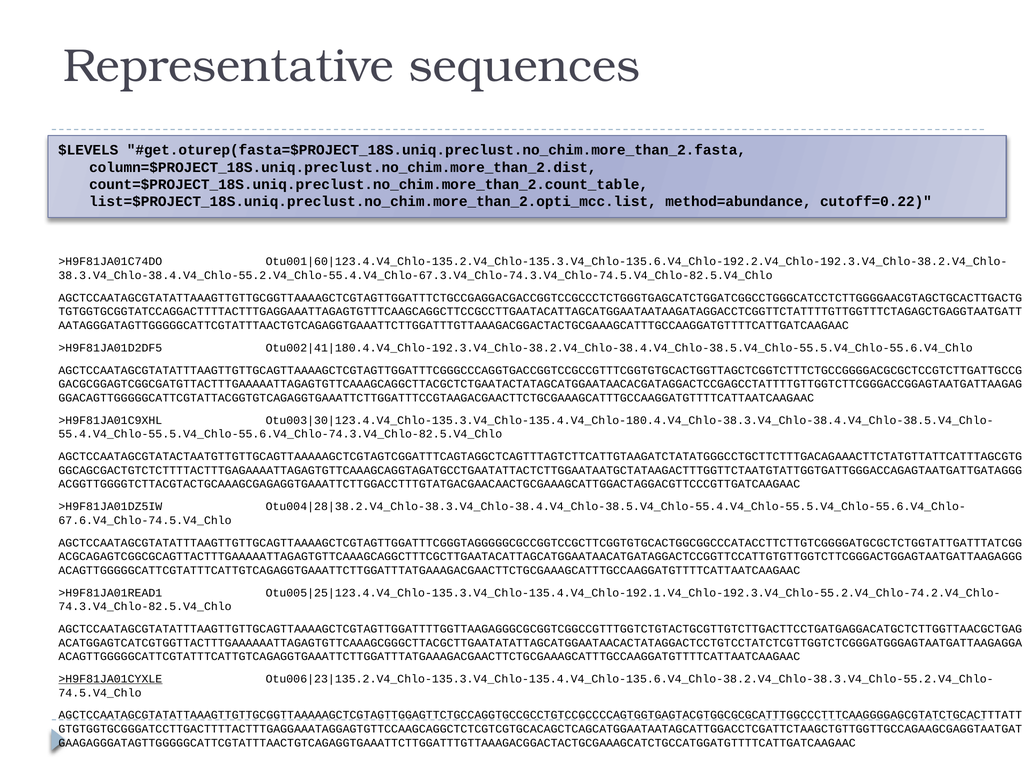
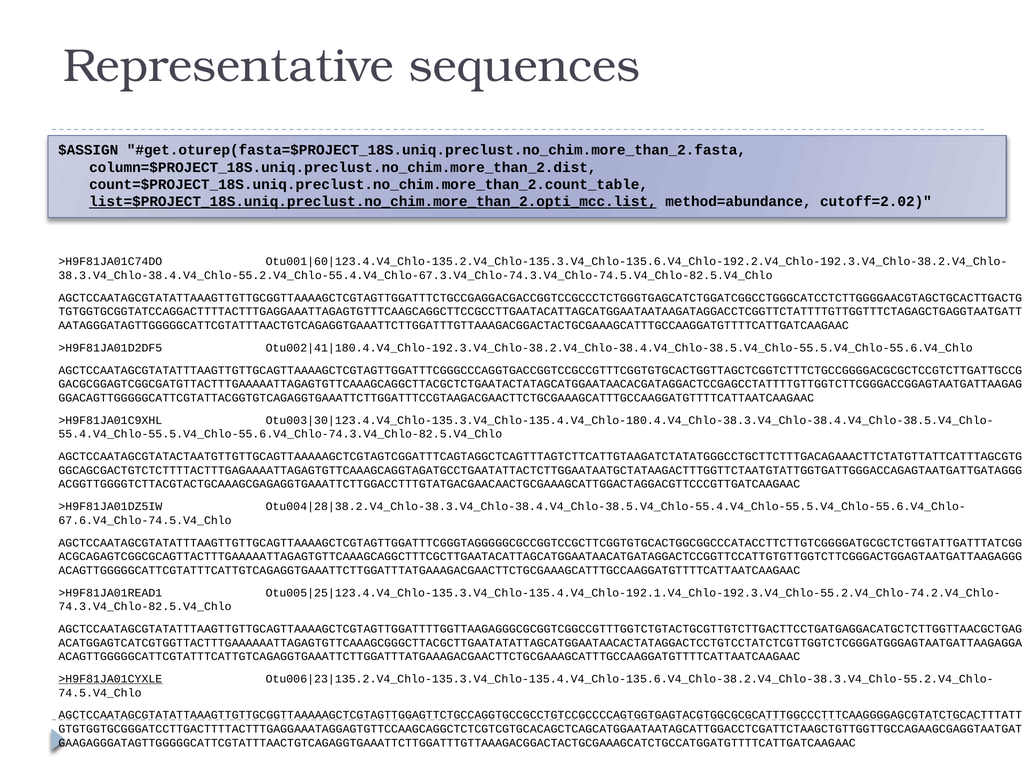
$LEVELS: $LEVELS -> $ASSIGN (88, 150)
list=$PROJECT_18S.uniq.preclust.no_chim.more_than_2.opti_mcc.list underline: none -> present (373, 202)
cutoff=0.22: cutoff=0.22 -> cutoff=2.02 (876, 202)
